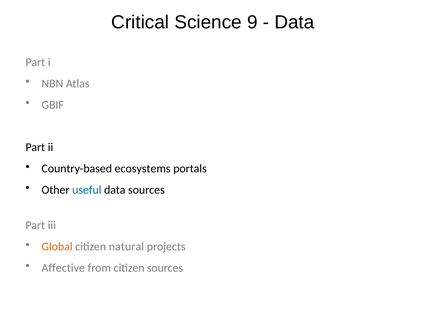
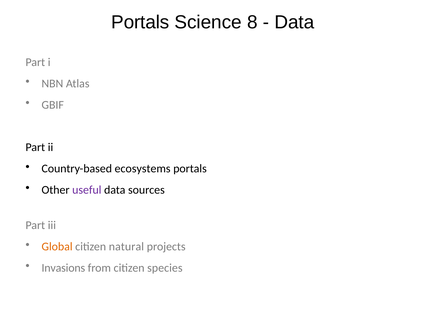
Critical: Critical -> Portals (140, 22)
9: 9 -> 8 (252, 22)
useful colour: blue -> purple (87, 190)
Affective: Affective -> Invasions (63, 268)
citizen sources: sources -> species (165, 268)
